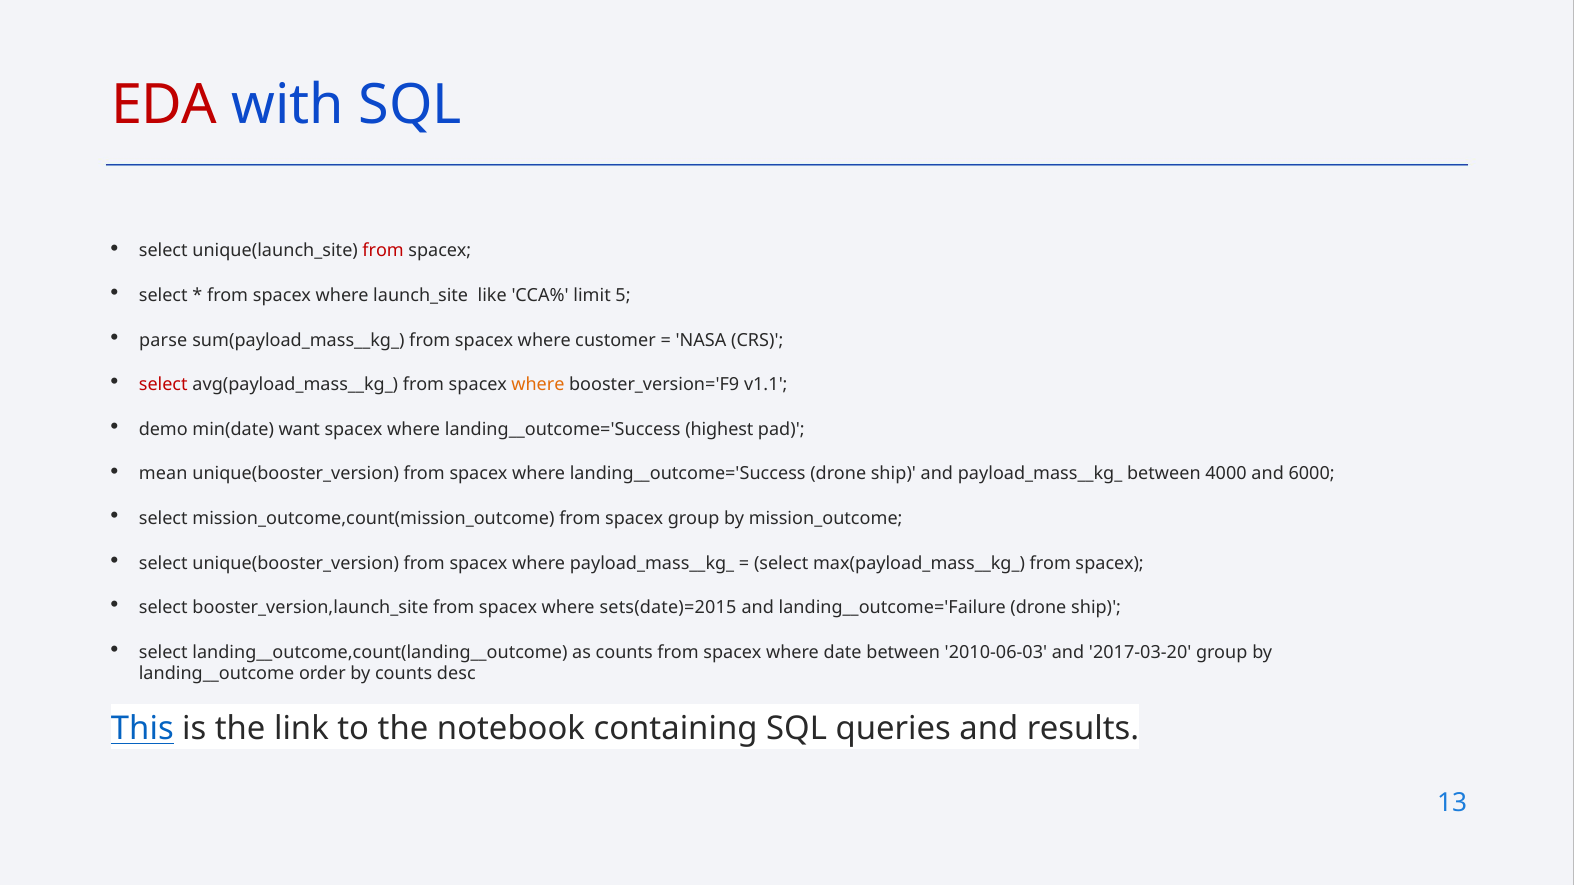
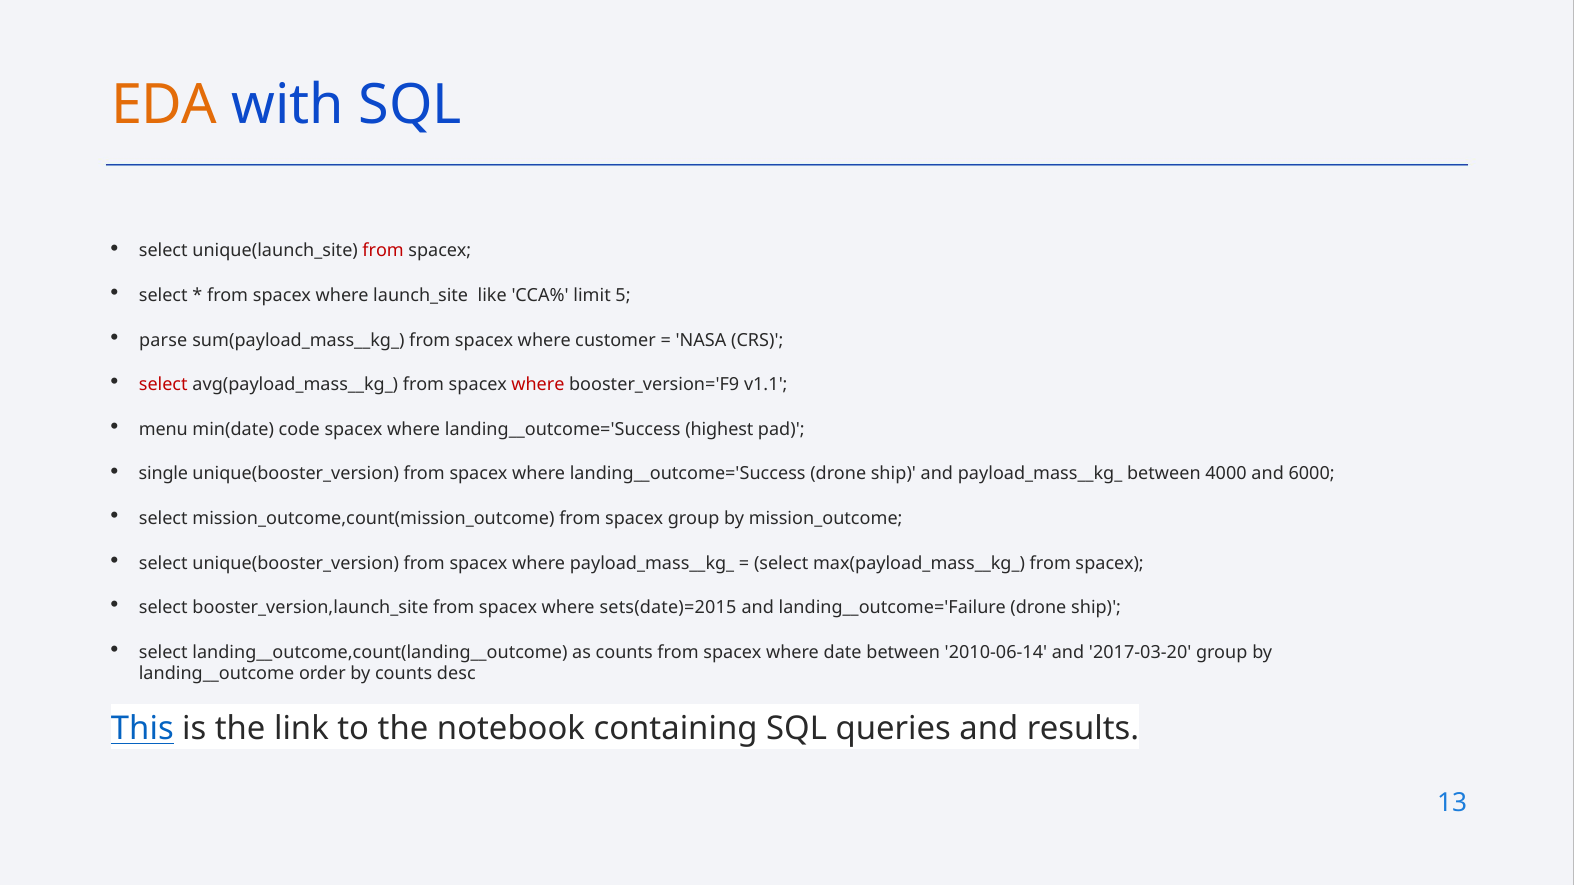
EDA colour: red -> orange (164, 105)
where colour: orange -> red (538, 385)
demo: demo -> menu (163, 430)
want: want -> code (299, 430)
mean: mean -> single (163, 474)
2010-06-03: 2010-06-03 -> 2010-06-14 (996, 653)
